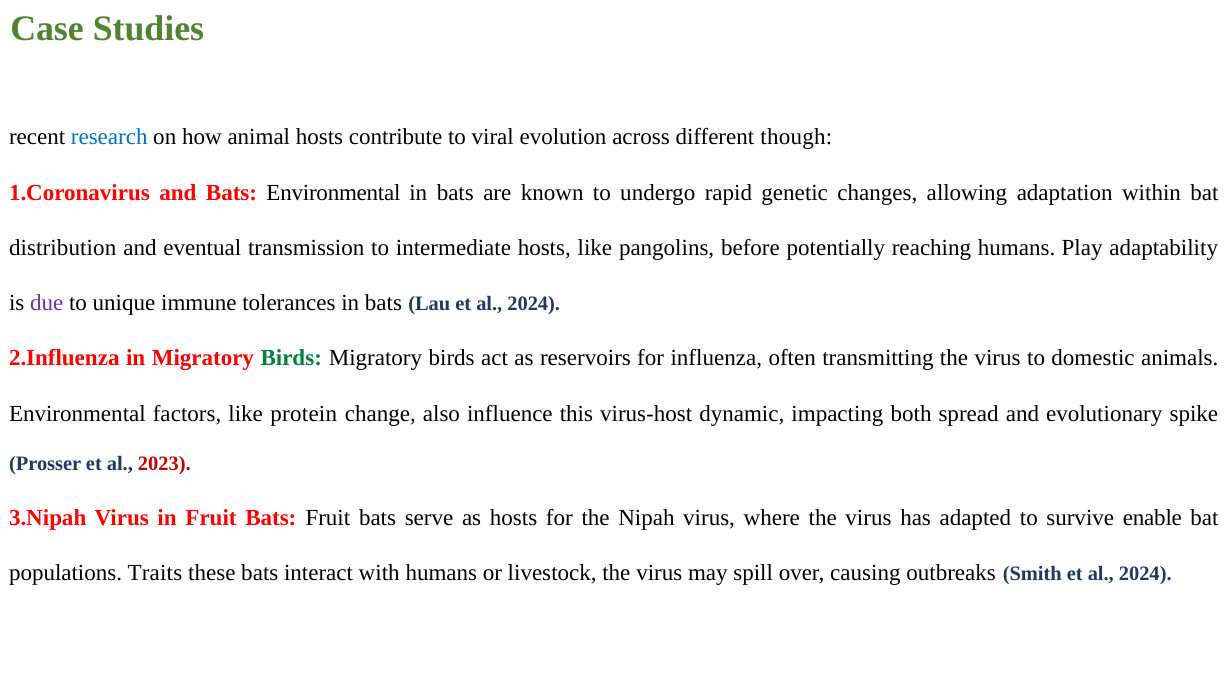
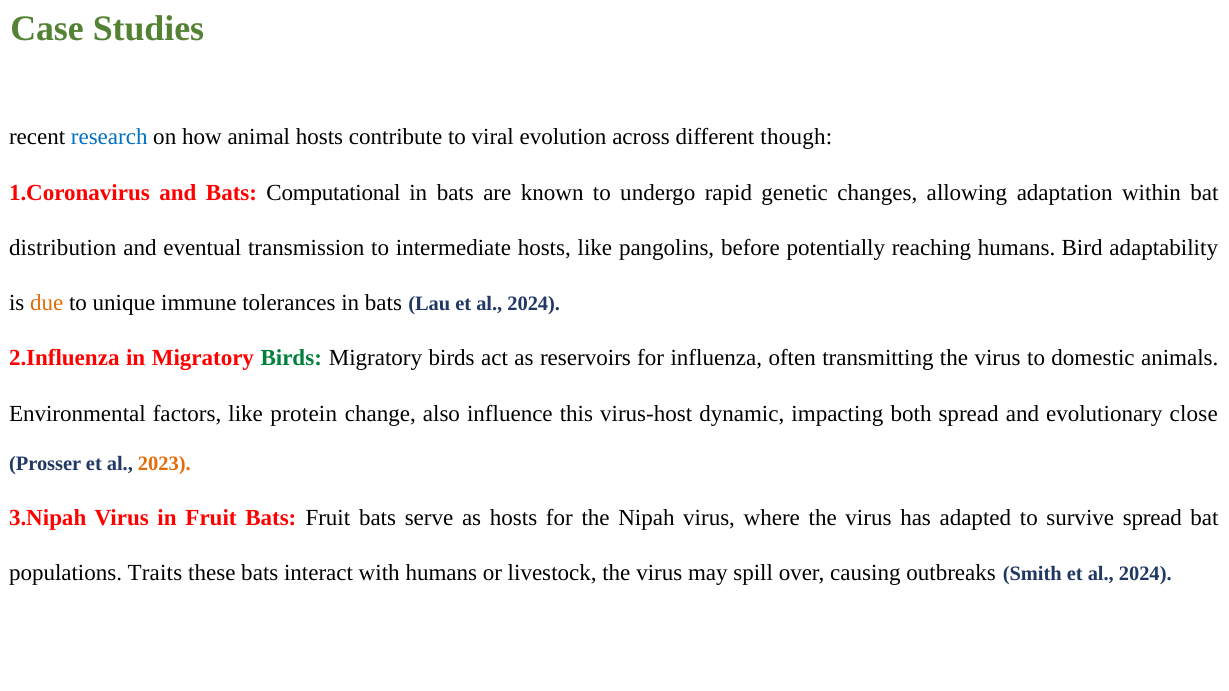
Bats Environmental: Environmental -> Computational (333, 193)
Play: Play -> Bird (1082, 248)
due colour: purple -> orange (47, 303)
spike: spike -> close (1194, 414)
2023 colour: red -> orange (164, 464)
survive enable: enable -> spread (1152, 518)
